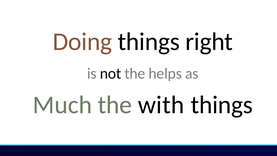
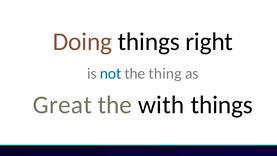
not colour: black -> blue (111, 73)
helps: helps -> thing (165, 73)
Much: Much -> Great (62, 105)
